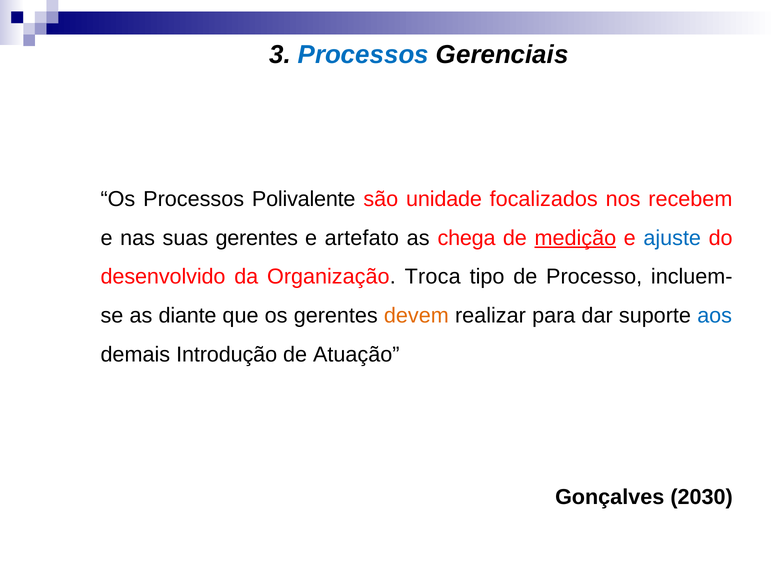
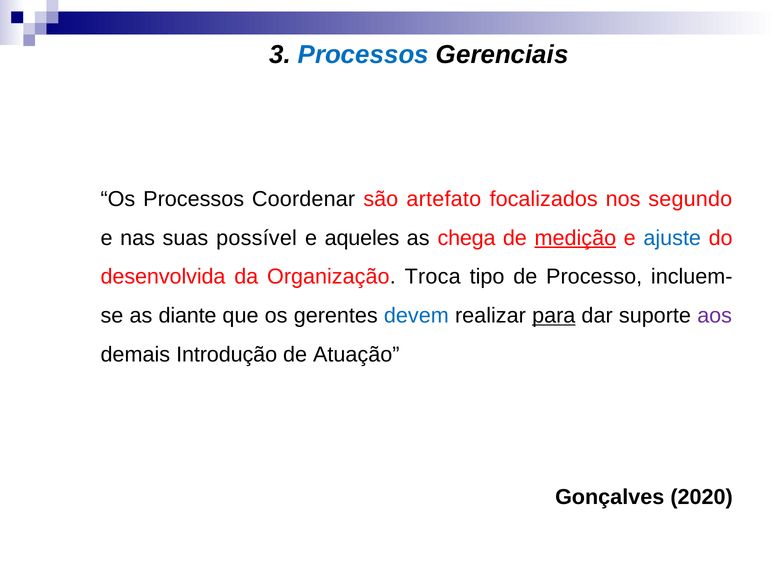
Polivalente: Polivalente -> Coordenar (304, 199)
unidade: unidade -> artefato (444, 199)
recebem: recebem -> segundo (690, 199)
suas gerentes: gerentes -> possível (257, 238)
artefato: artefato -> aqueles (362, 238)
desenvolvido: desenvolvido -> desenvolvida (163, 277)
devem colour: orange -> blue (416, 315)
para underline: none -> present (554, 315)
aos colour: blue -> purple (715, 315)
2030: 2030 -> 2020 (702, 497)
